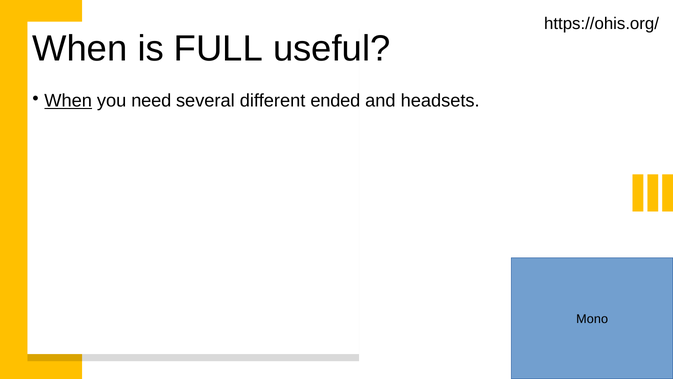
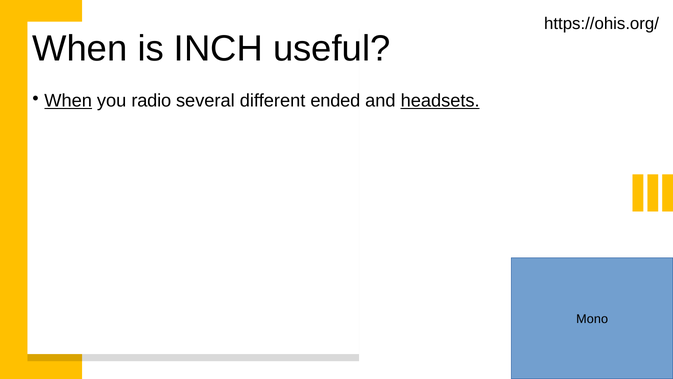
FULL: FULL -> INCH (218, 49)
need: need -> radio (151, 100)
headsets underline: none -> present (440, 100)
